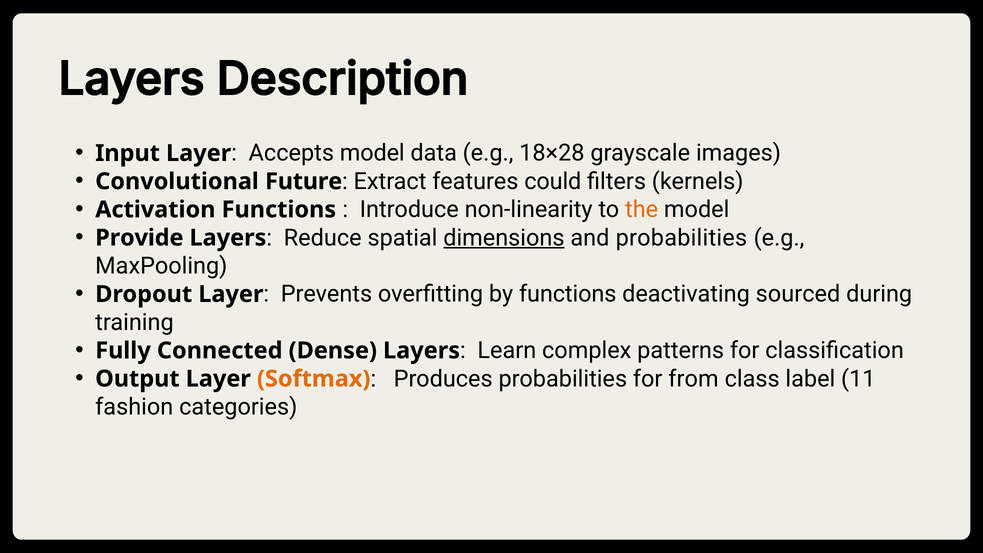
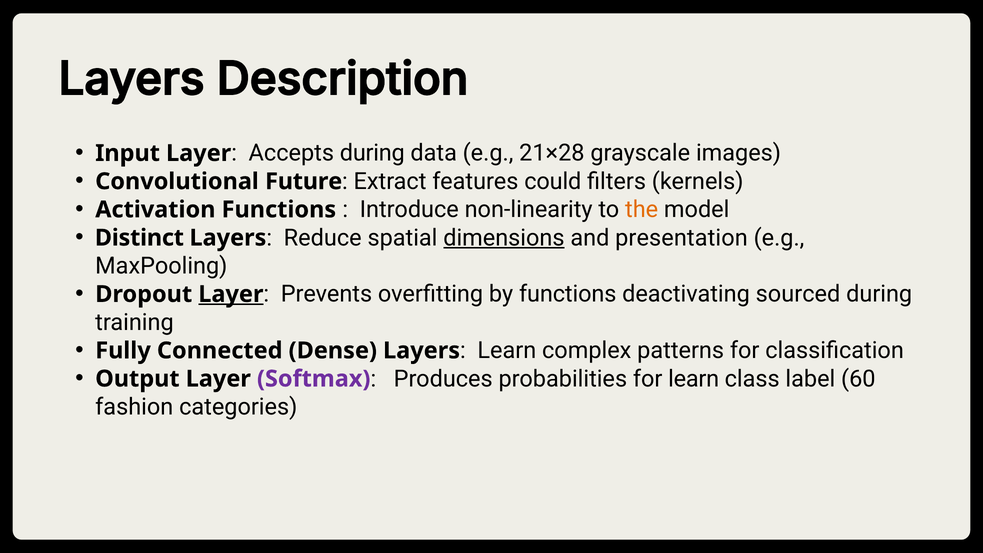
Accepts model: model -> during (372, 153)
18×28: 18×28 -> 21×28 (552, 153)
Provide: Provide -> Distinct (139, 238)
and probabilities: probabilities -> presentation (681, 238)
Layer underline: none -> present (231, 294)
Softmax colour: orange -> purple (314, 379)
for from: from -> learn (694, 379)
11: 11 -> 60 (858, 379)
